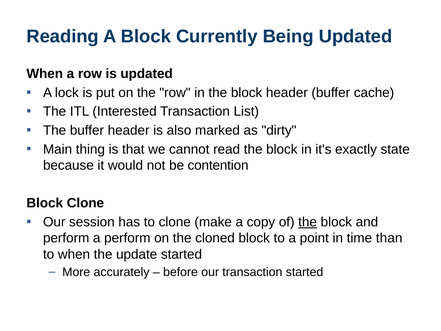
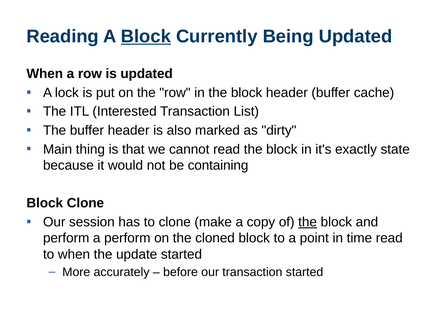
Block underline: none -> present (146, 36)
contention: contention -> containing (218, 165)
time than: than -> read (389, 238)
